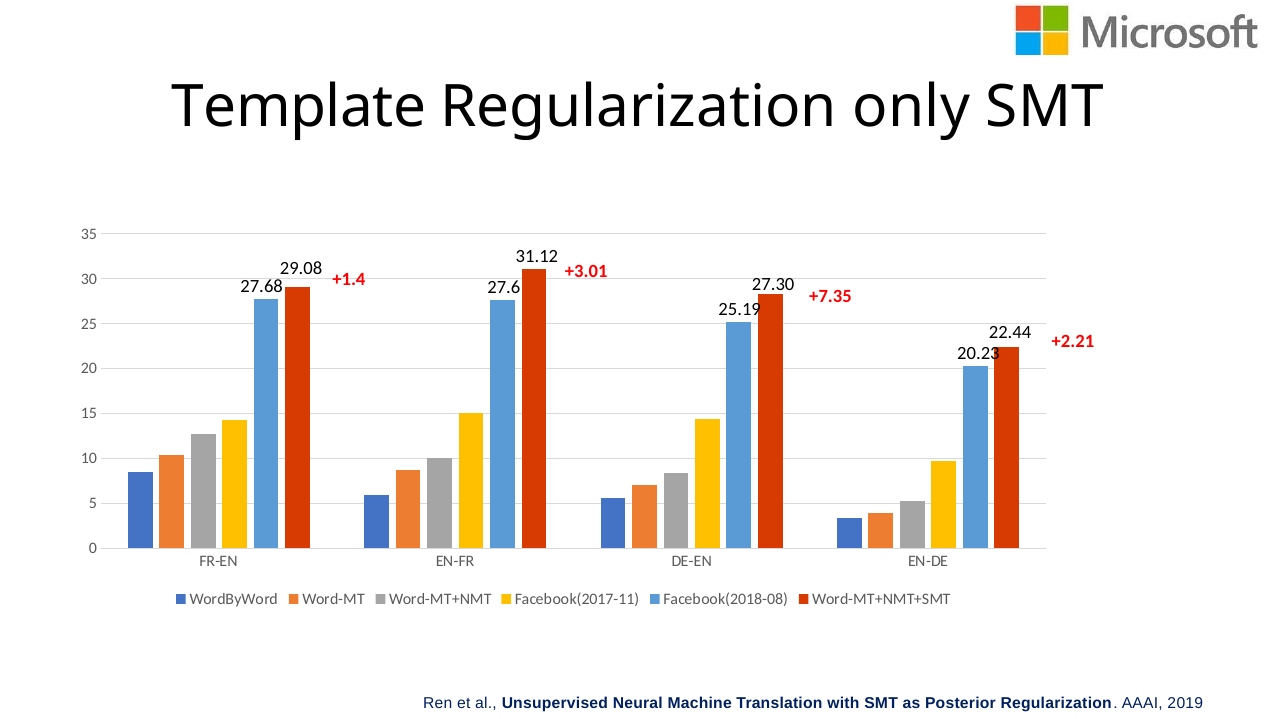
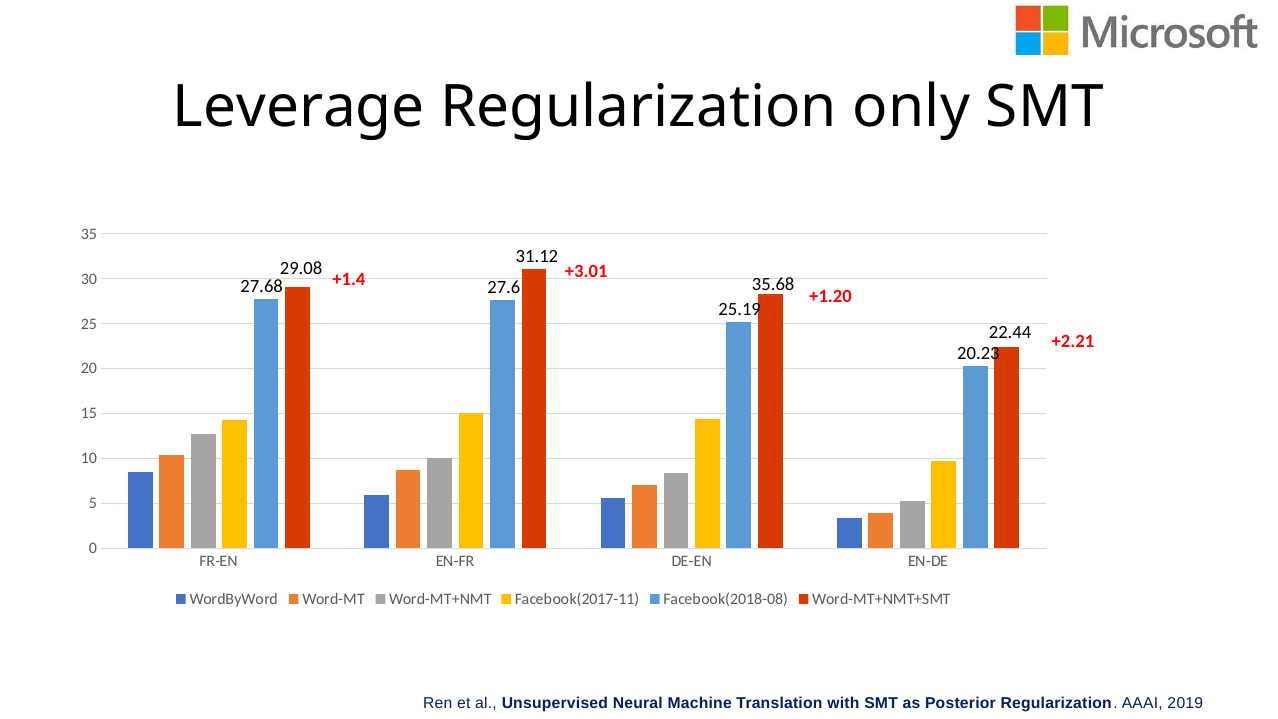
Template: Template -> Leverage (299, 107)
27.30: 27.30 -> 35.68 (773, 284)
+7.35: +7.35 -> +1.20 (831, 296)
